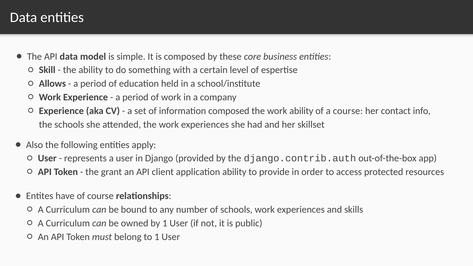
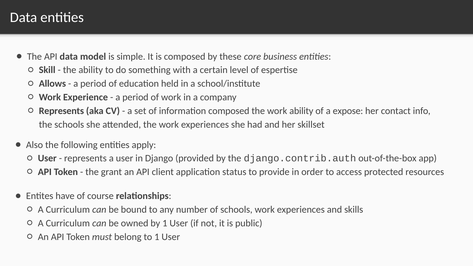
Experience: Experience -> Represents (61, 111)
a course: course -> expose (348, 111)
application ability: ability -> status (234, 172)
